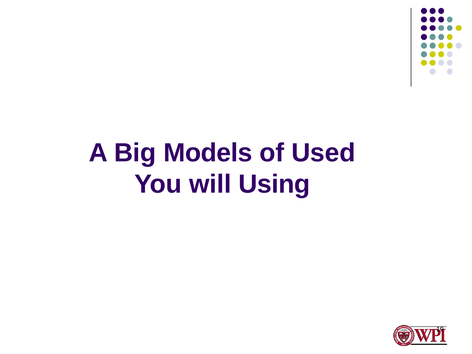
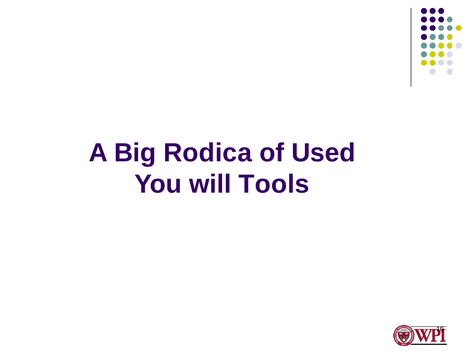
Models: Models -> Rodica (208, 153)
Using: Using -> Tools (274, 184)
